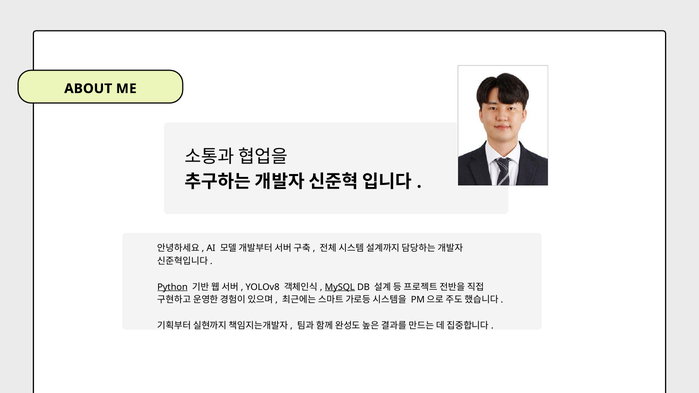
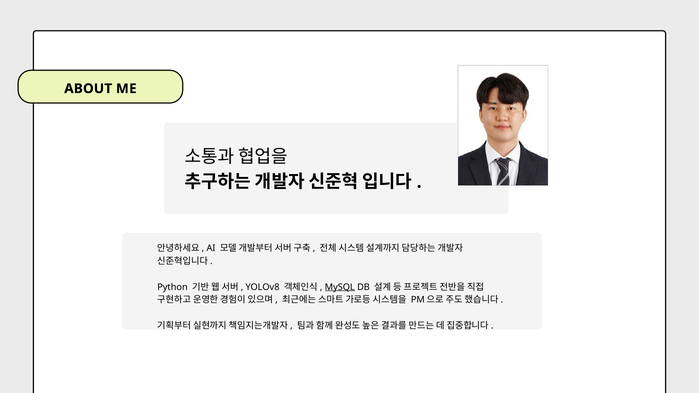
Python underline: present -> none (172, 287)
